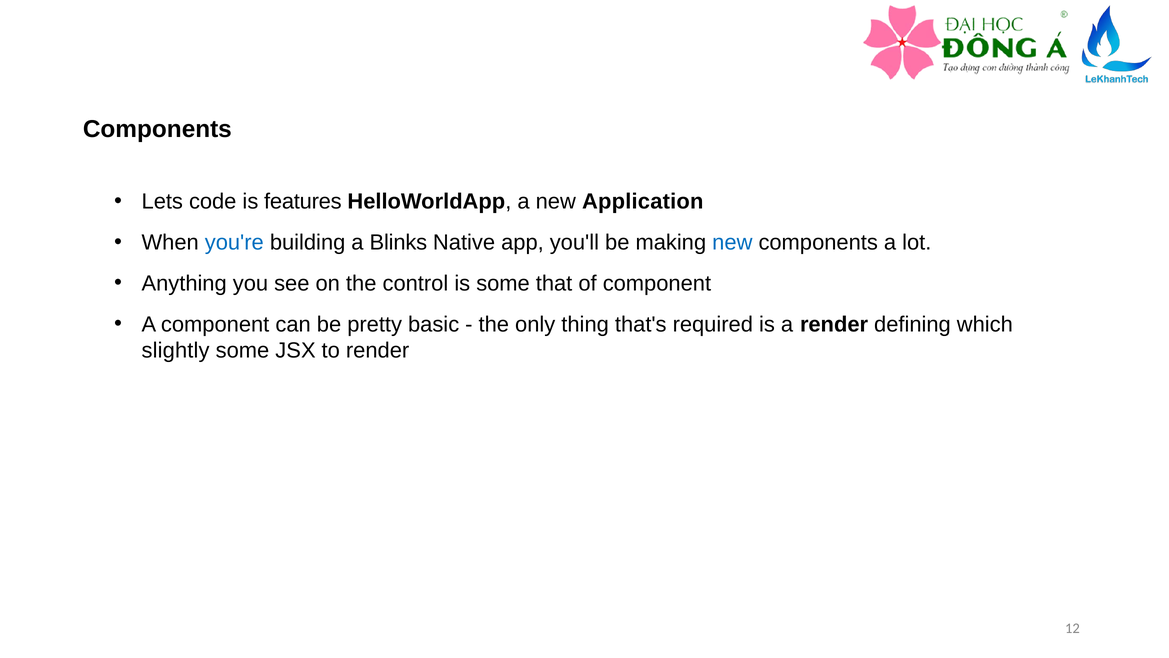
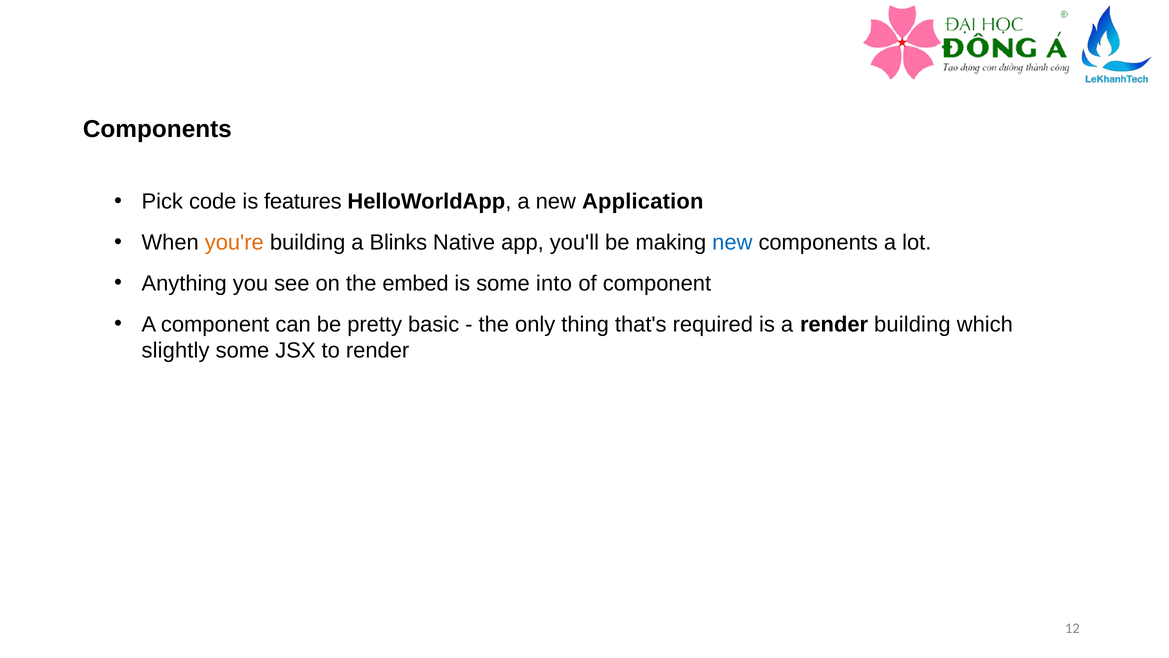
Lets: Lets -> Pick (162, 201)
you're colour: blue -> orange (234, 242)
control: control -> embed (416, 283)
that: that -> into (554, 283)
render defining: defining -> building (912, 324)
